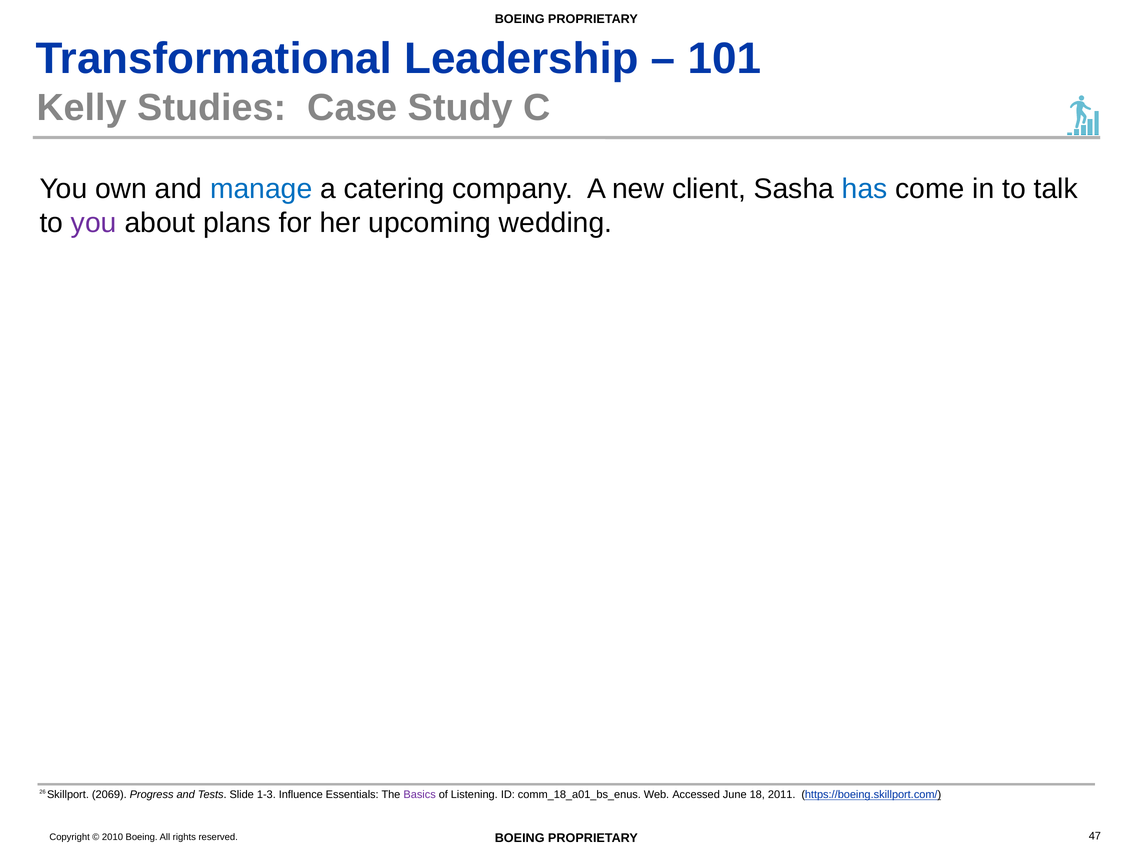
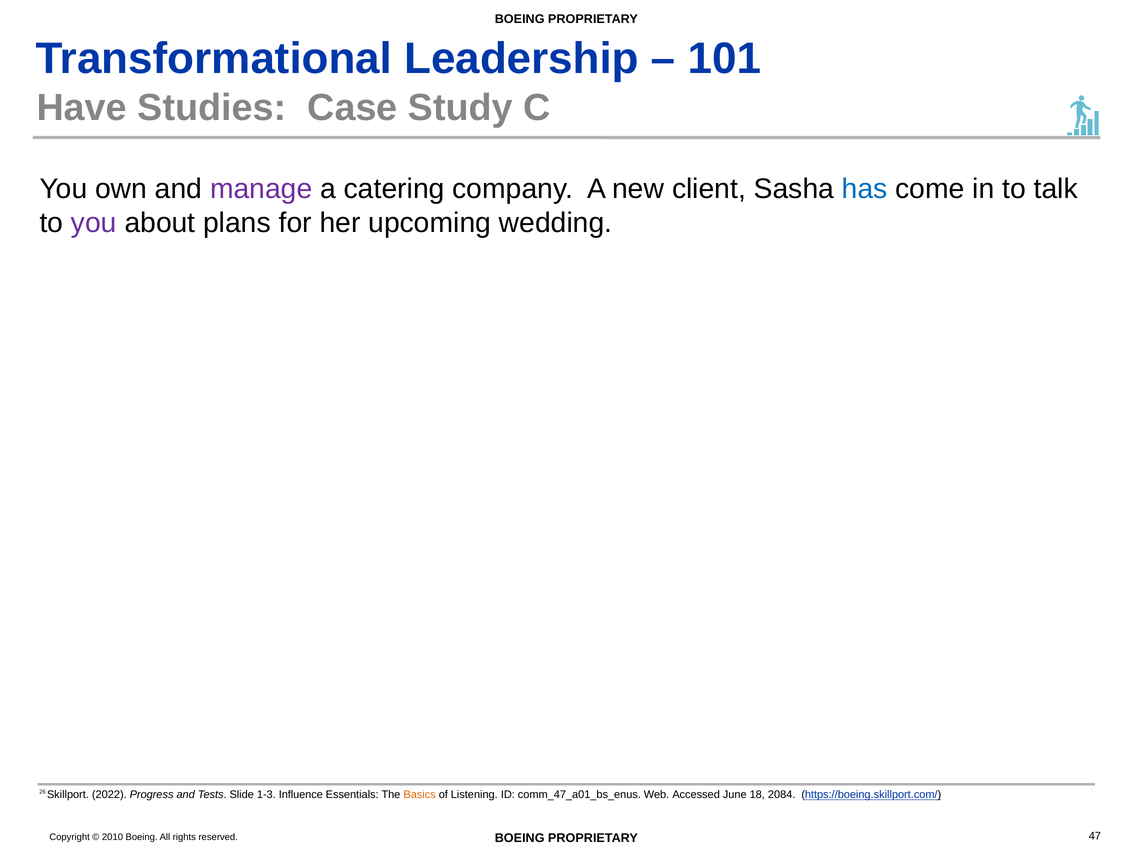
Kelly: Kelly -> Have (82, 108)
manage colour: blue -> purple (261, 189)
2069: 2069 -> 2022 (109, 795)
Basics colour: purple -> orange (420, 795)
comm_18_a01_bs_enus: comm_18_a01_bs_enus -> comm_47_a01_bs_enus (579, 795)
2011: 2011 -> 2084 (782, 795)
